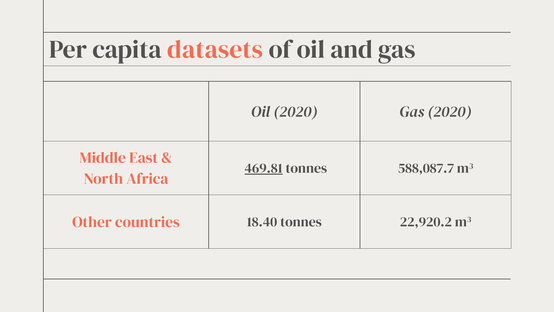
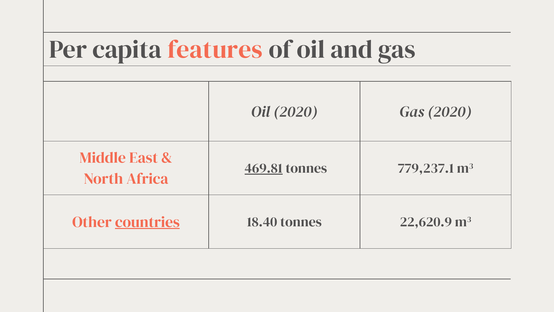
datasets: datasets -> features (215, 49)
588,087.7: 588,087.7 -> 779,237.1 (426, 168)
countries underline: none -> present (147, 222)
22,920.2: 22,920.2 -> 22,620.9 (426, 222)
